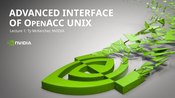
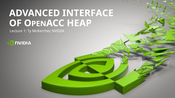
UNIX: UNIX -> HEAP (79, 23)
